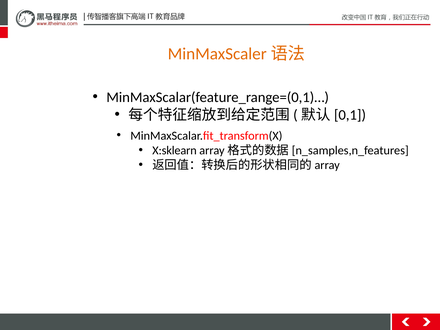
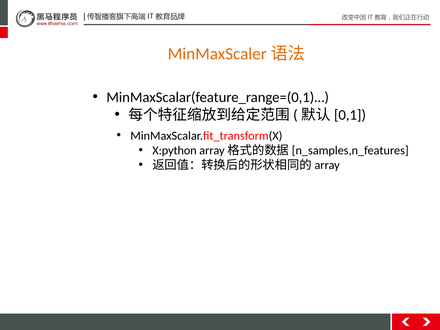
X:sklearn: X:sklearn -> X:python (175, 150)
